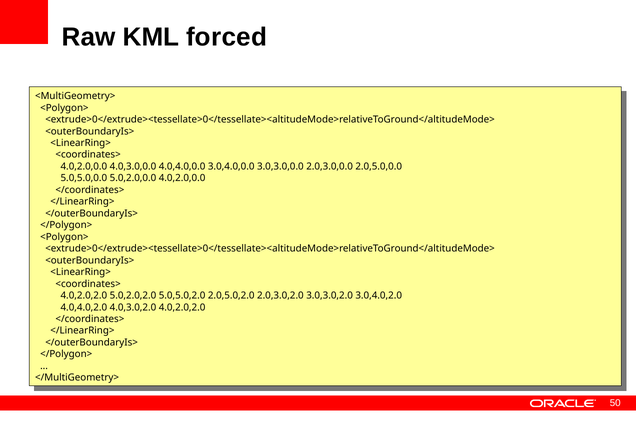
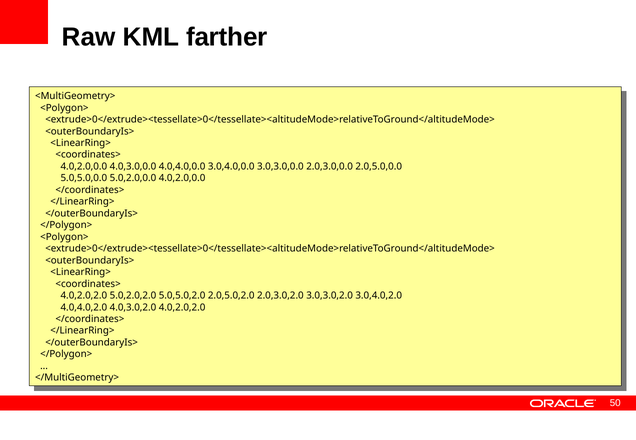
forced: forced -> farther (227, 37)
